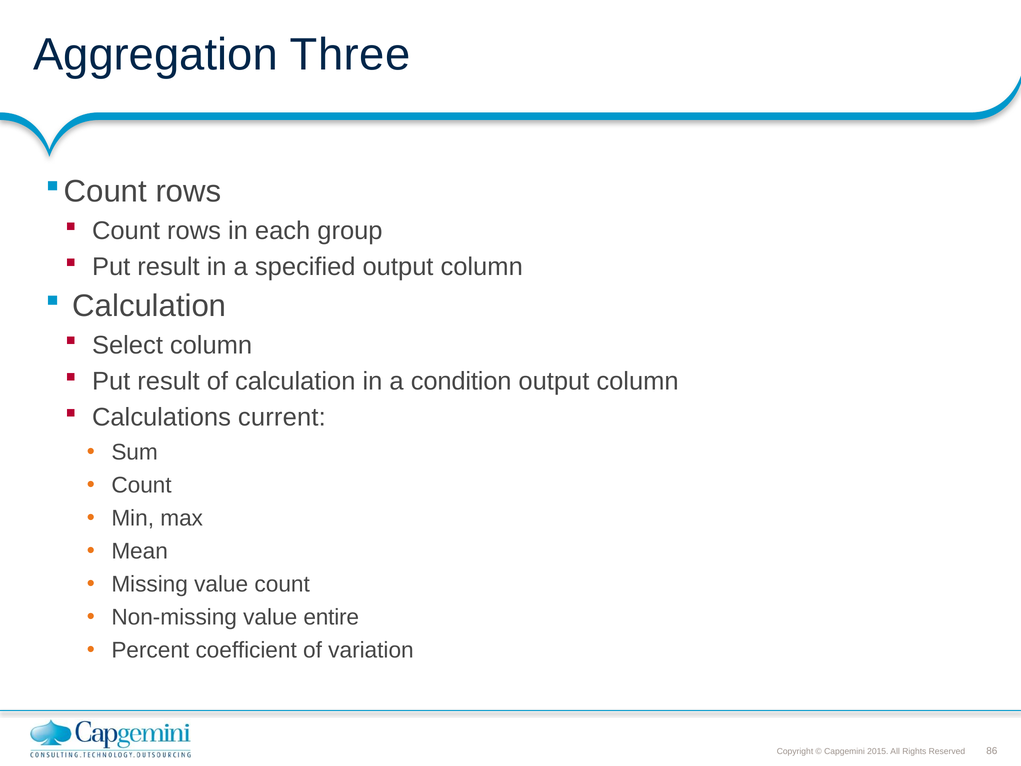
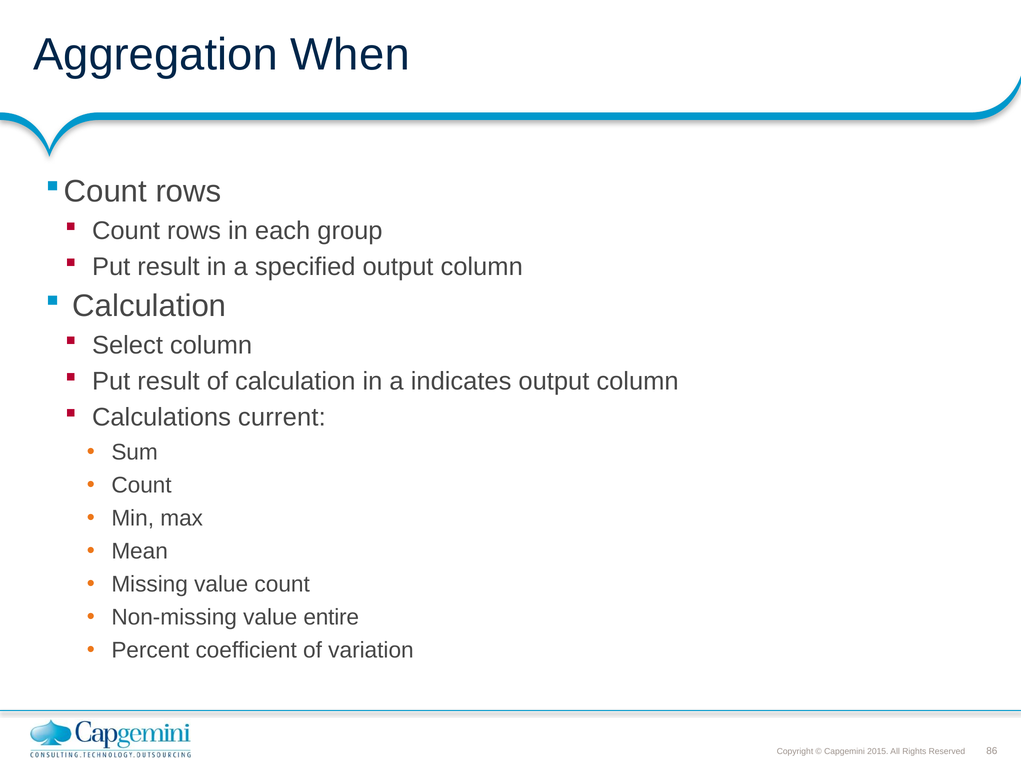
Three: Three -> When (350, 55)
condition: condition -> indicates (461, 381)
